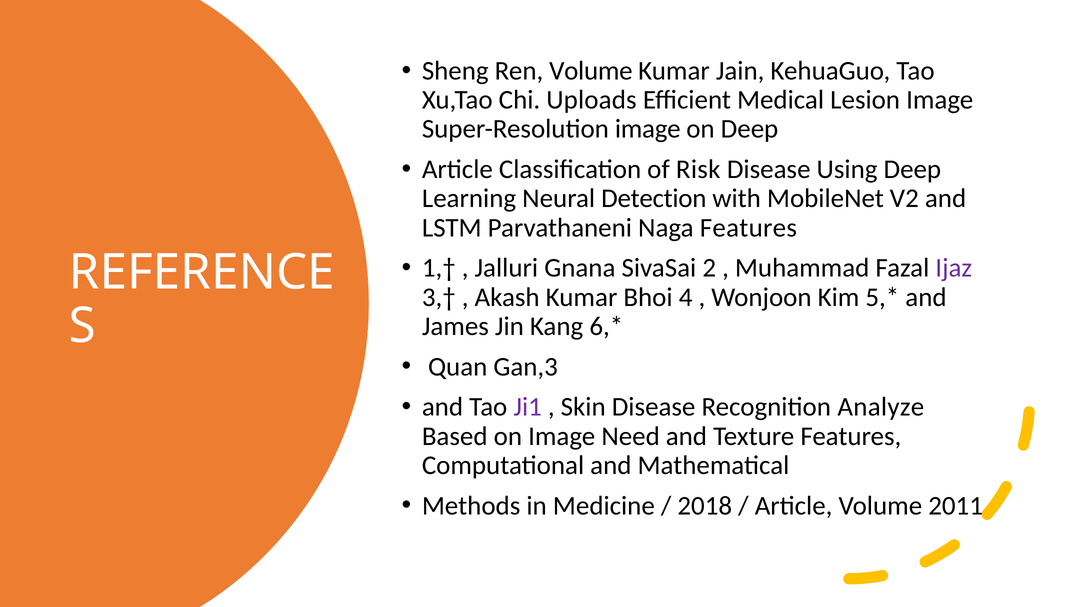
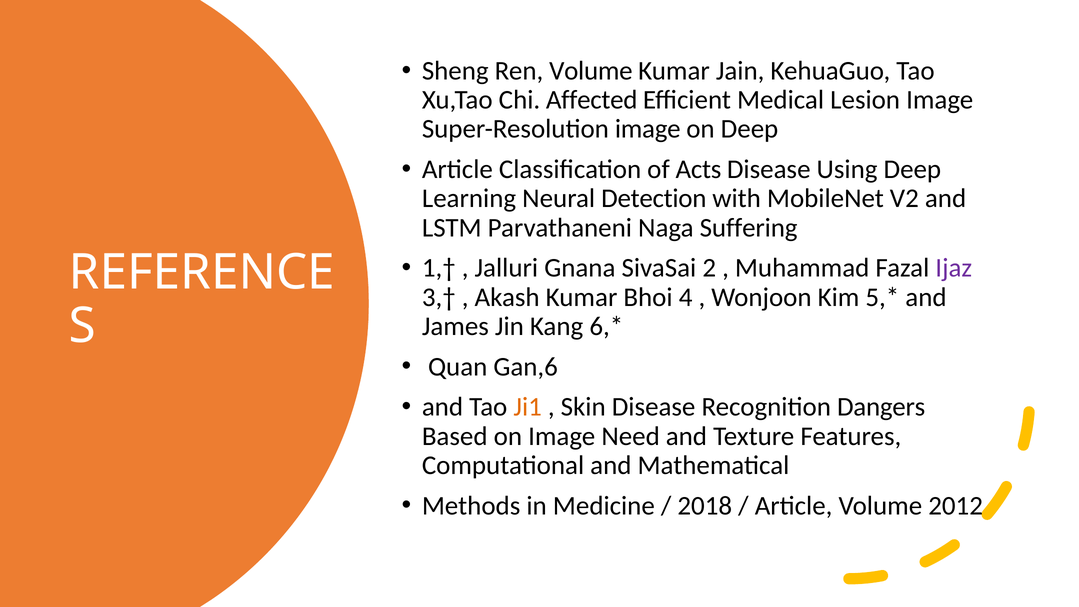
Uploads: Uploads -> Affected (592, 100)
Risk: Risk -> Acts (698, 169)
Naga Features: Features -> Suffering (749, 228)
Gan,3: Gan,3 -> Gan,6 (526, 367)
Ji1 colour: purple -> orange (528, 407)
Analyze: Analyze -> Dangers (881, 407)
2011: 2011 -> 2012 (956, 506)
